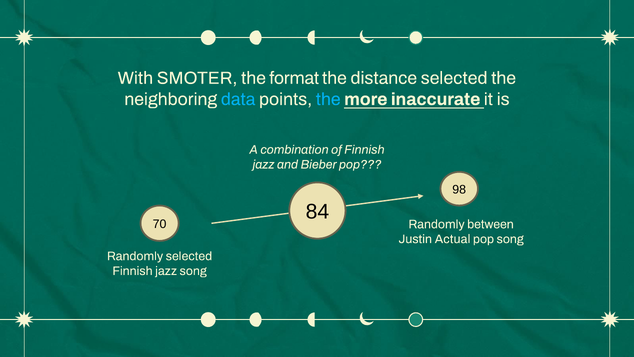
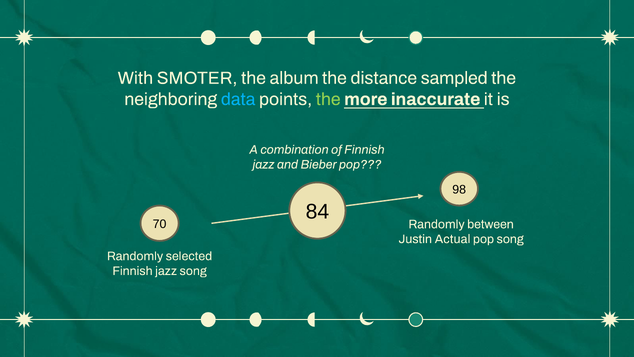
format: format -> album (294, 78)
distance selected: selected -> sampled (454, 78)
the colour: light blue -> light green (328, 99)
